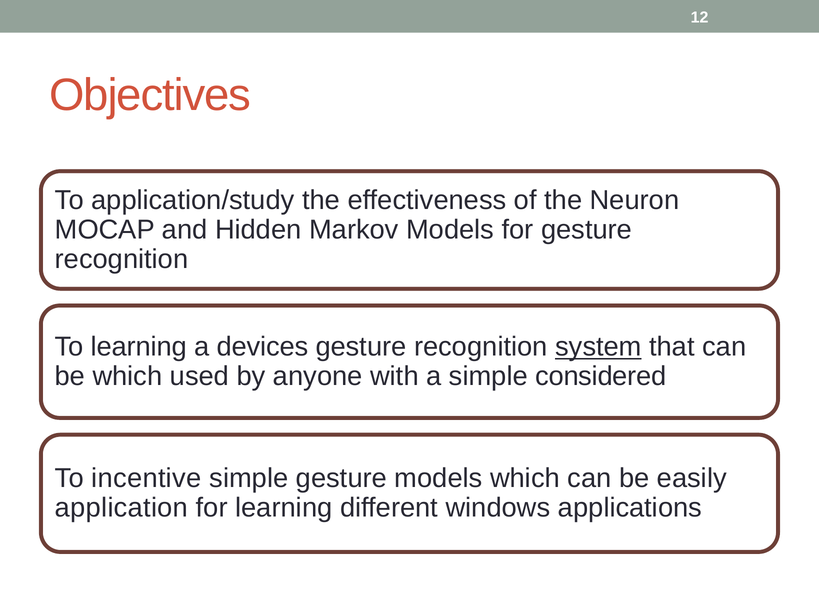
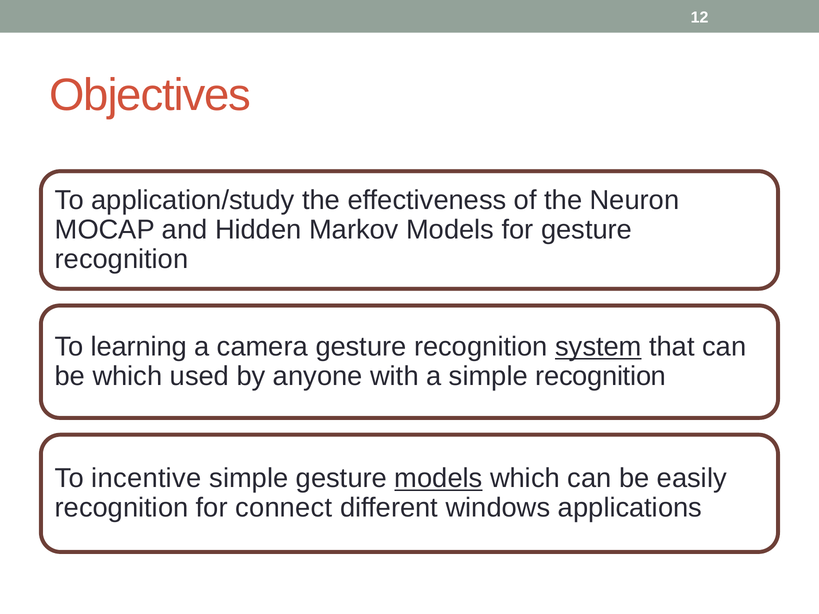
devices: devices -> camera (262, 347)
simple considered: considered -> recognition (601, 376)
models underline: none -> present (438, 479)
application: application -> recognition (122, 508)
for learning: learning -> connect (284, 508)
